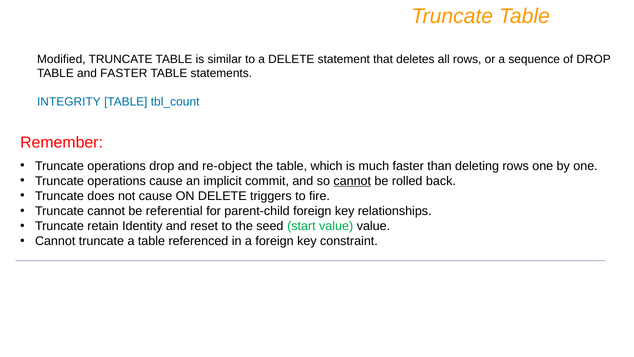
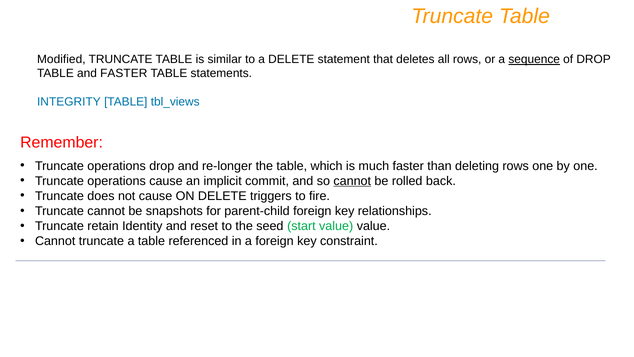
sequence underline: none -> present (534, 59)
tbl_count: tbl_count -> tbl_views (175, 102)
re-object: re-object -> re-longer (227, 166)
referential: referential -> snapshots (174, 211)
